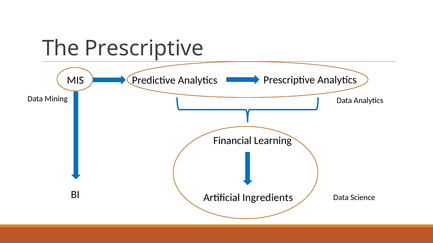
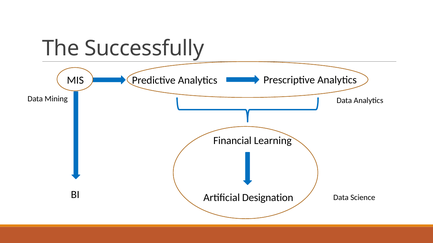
The Prescriptive: Prescriptive -> Successfully (144, 49)
Ingredients: Ingredients -> Designation (268, 198)
